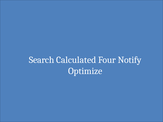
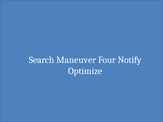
Calculated: Calculated -> Maneuver (76, 60)
